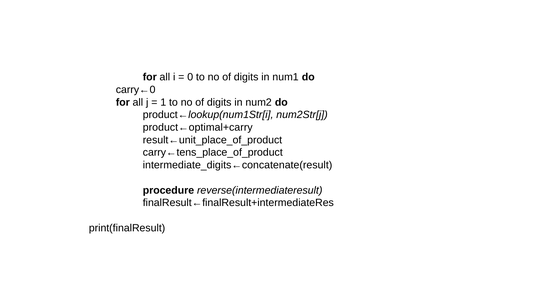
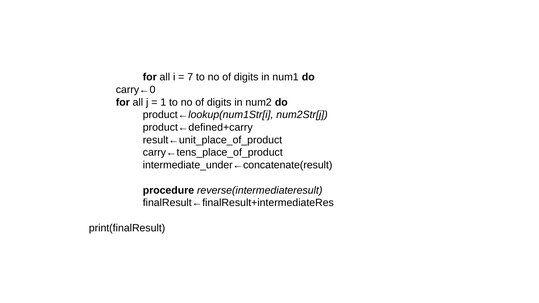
0: 0 -> 7 (190, 77)
product←optimal+carry: product←optimal+carry -> product←defined+carry (198, 127)
intermediate_digits←concatenate(result: intermediate_digits←concatenate(result -> intermediate_under←concatenate(result (238, 165)
